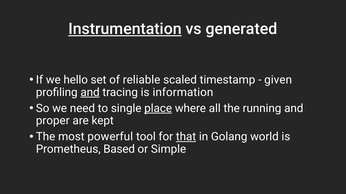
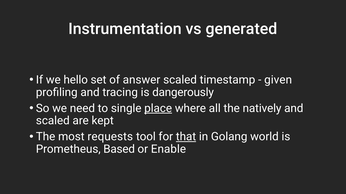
Instrumentation underline: present -> none (125, 29)
reliable: reliable -> answer (142, 80)
and underline: present -> none (90, 93)
information: information -> dangerously (183, 93)
running: running -> natively (262, 109)
proper: proper -> scaled (53, 121)
powerful: powerful -> requests (110, 137)
Simple: Simple -> Enable (168, 150)
